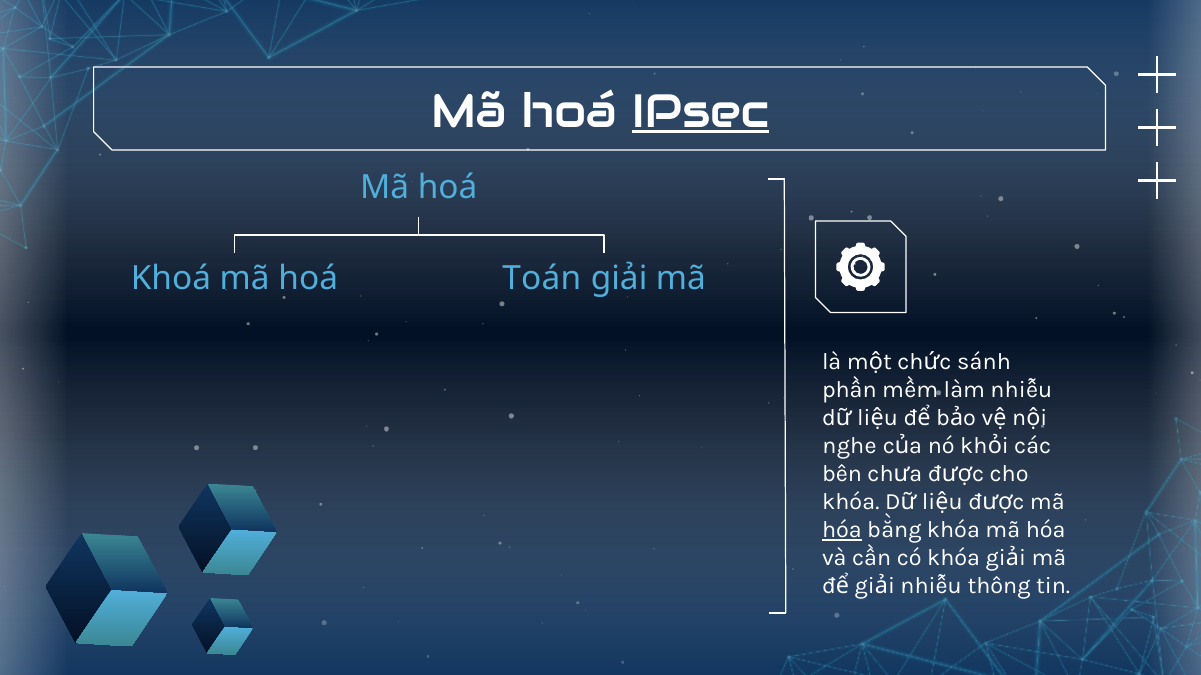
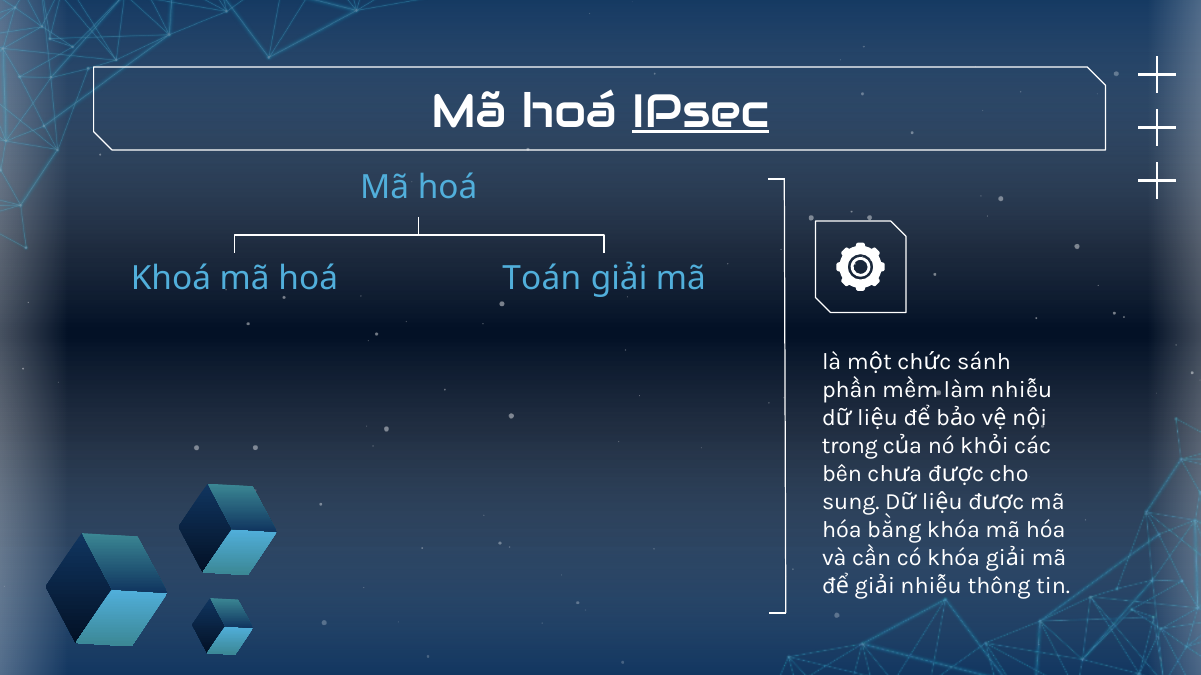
nghe: nghe -> trong (850, 446)
khóa: khóa -> sung (851, 502)
hóa underline: present -> none (842, 531)
